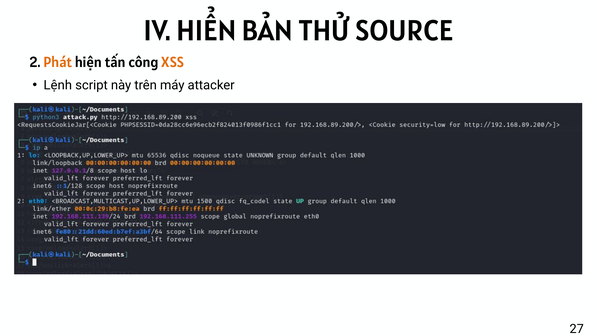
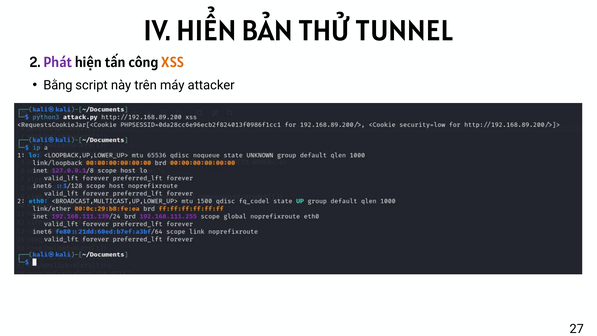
SOURCE: SOURCE -> TUNNEL (404, 31)
Phát colour: orange -> purple (58, 62)
Lệnh: Lệnh -> Bằng (58, 85)
